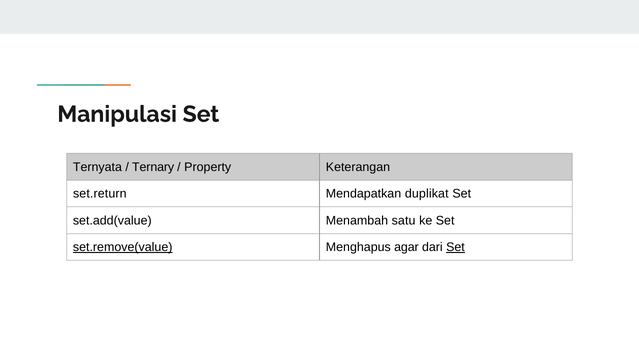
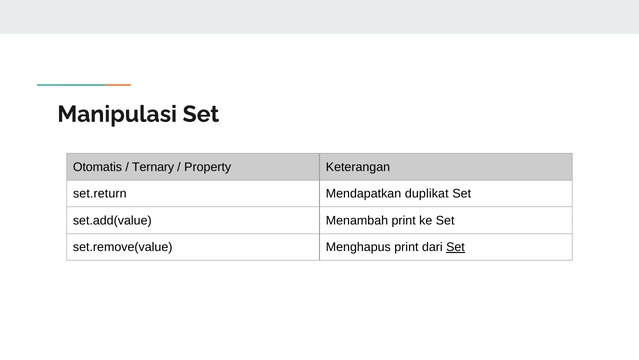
Ternyata: Ternyata -> Otomatis (97, 167)
Menambah satu: satu -> print (404, 220)
set.remove(value underline: present -> none (123, 247)
Menghapus agar: agar -> print (406, 247)
